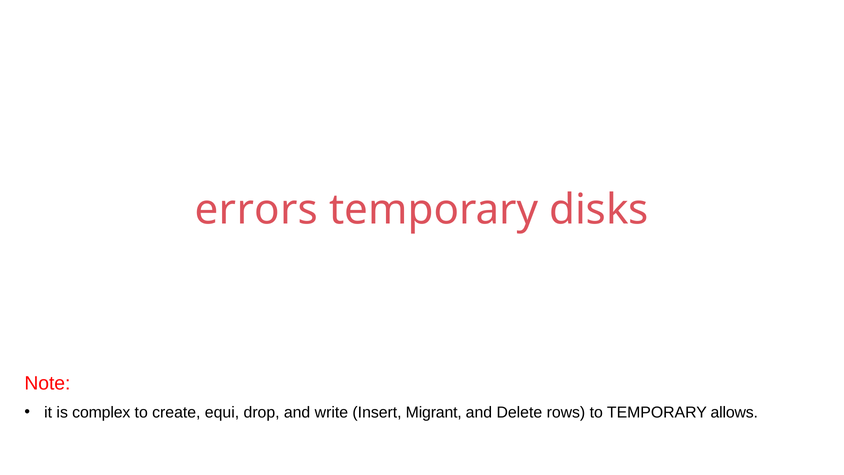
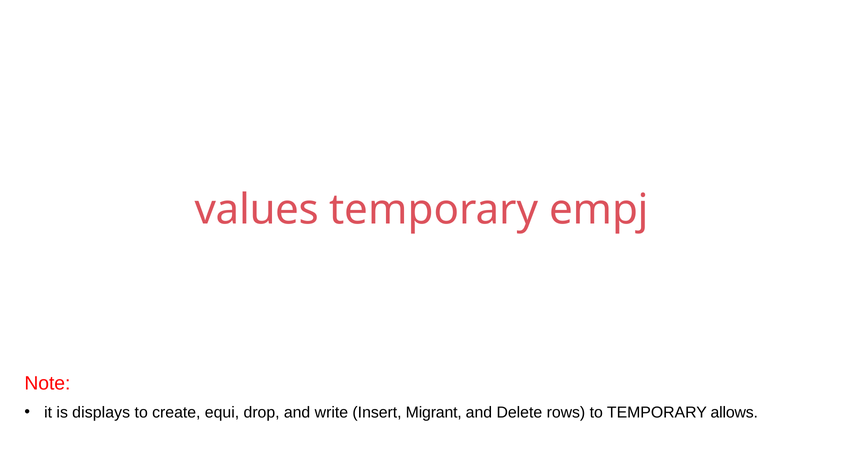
errors: errors -> values (257, 210)
disks: disks -> empj (599, 210)
complex: complex -> displays (101, 412)
